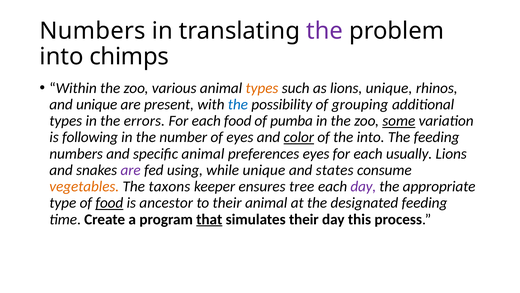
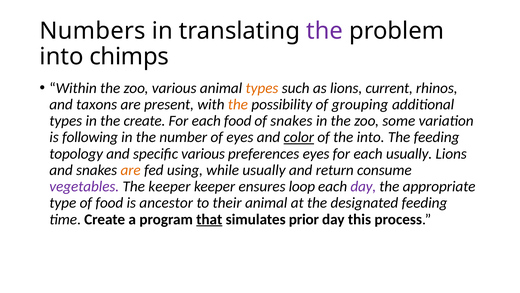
lions unique: unique -> current (389, 88)
and unique: unique -> taxons (97, 104)
the colour: blue -> orange (238, 104)
the errors: errors -> create (145, 121)
of pumba: pumba -> snakes (291, 121)
some underline: present -> none (399, 121)
numbers: numbers -> topology (76, 153)
specific animal: animal -> various (203, 153)
are colour: purple -> orange (131, 170)
while unique: unique -> usually (264, 170)
states: states -> return (335, 170)
vegetables colour: orange -> purple (84, 186)
The taxons: taxons -> keeper (169, 186)
tree: tree -> loop (302, 186)
food underline: present -> none (109, 203)
simulates their: their -> prior (304, 219)
